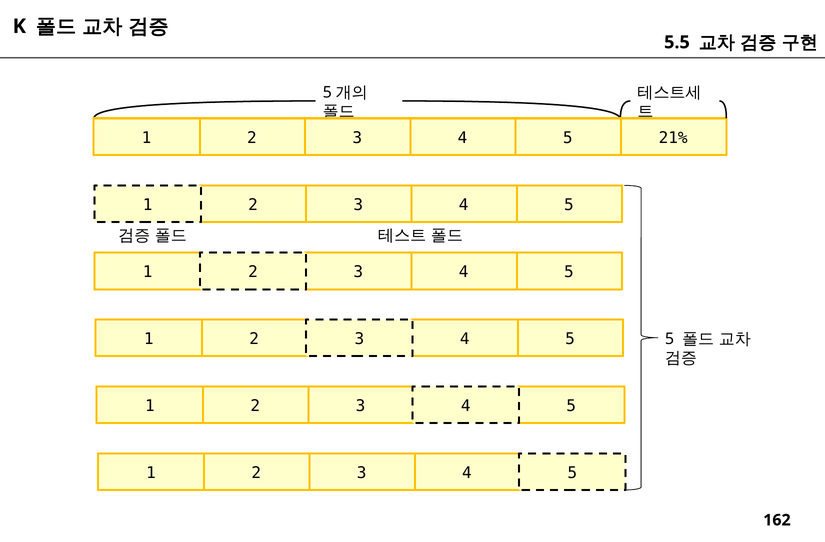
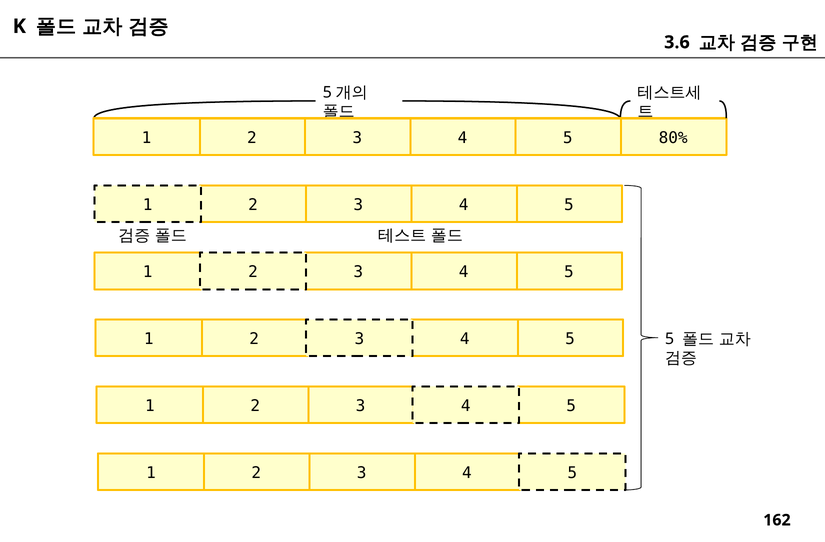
5.5: 5.5 -> 3.6 (677, 42)
21%: 21% -> 80% (673, 138)
